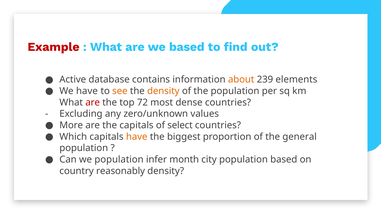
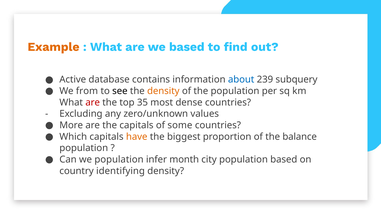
Example colour: red -> orange (54, 47)
about colour: orange -> blue (241, 80)
elements: elements -> subquery (297, 80)
We have: have -> from (87, 91)
see colour: orange -> black (120, 91)
72: 72 -> 35 (142, 103)
select: select -> some (180, 125)
general: general -> balance (300, 137)
reasonably: reasonably -> identifying (120, 171)
